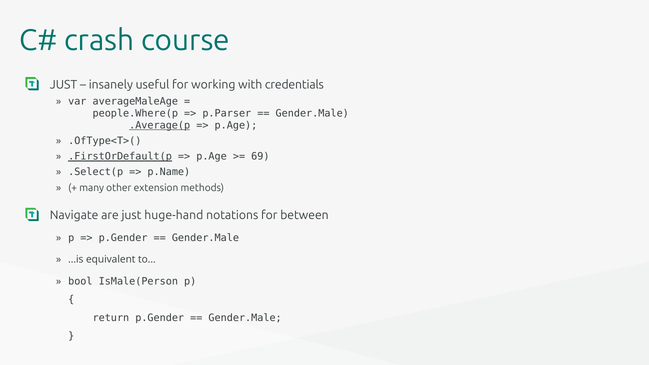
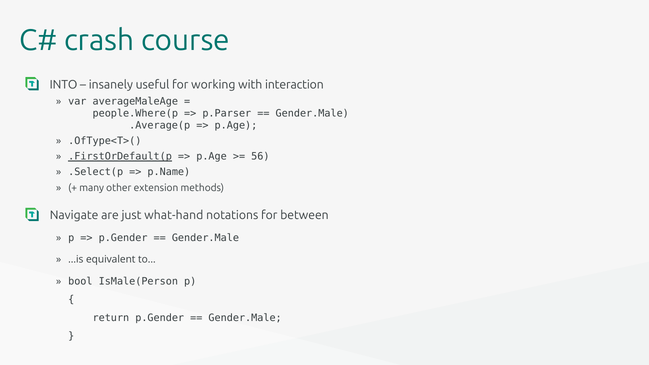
JUST: JUST -> INTO (64, 85)
credentials: credentials -> interaction (294, 85)
.Average(p underline: present -> none (160, 126)
69: 69 -> 56 (260, 157)
huge-hand: huge-hand -> what-hand (174, 215)
